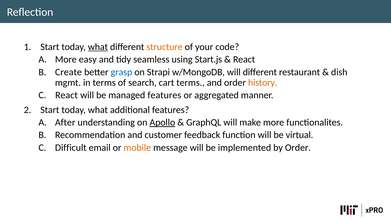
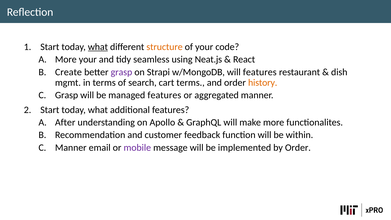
More easy: easy -> your (88, 59)
Start.js: Start.js -> Neat.js (208, 59)
grasp colour: blue -> purple (121, 72)
will different: different -> features (260, 72)
React: React -> Grasp (67, 95)
Apollo underline: present -> none (162, 122)
virtual: virtual -> within (300, 135)
Difficult: Difficult -> Manner (71, 148)
mobile colour: orange -> purple (137, 148)
